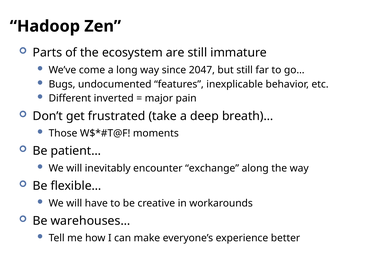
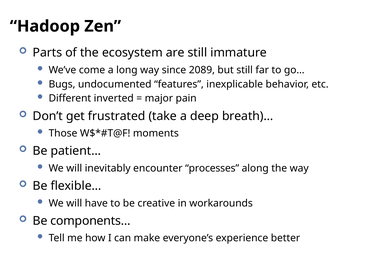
2047: 2047 -> 2089 (202, 70)
exchange: exchange -> processes (212, 169)
warehouses…: warehouses… -> components… (90, 221)
